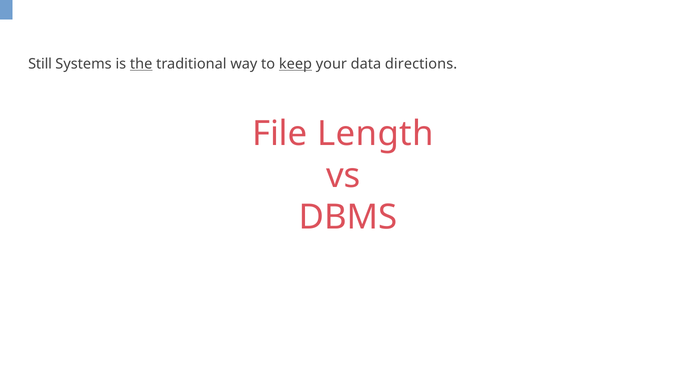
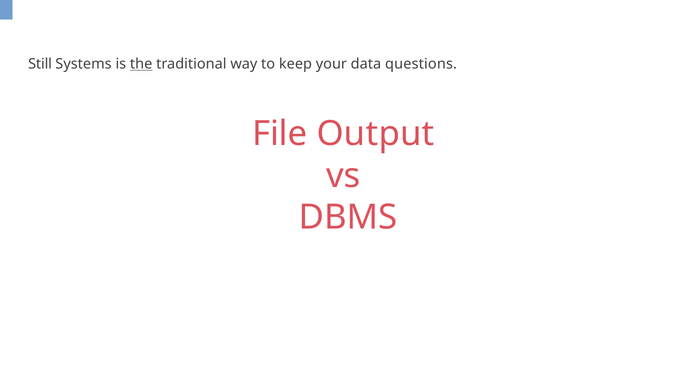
keep underline: present -> none (295, 64)
directions: directions -> questions (421, 64)
Length: Length -> Output (376, 134)
